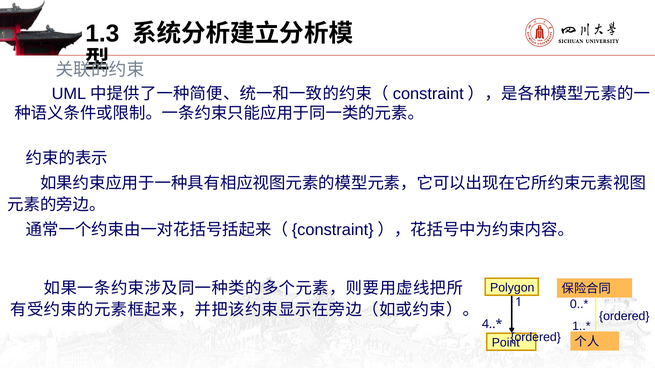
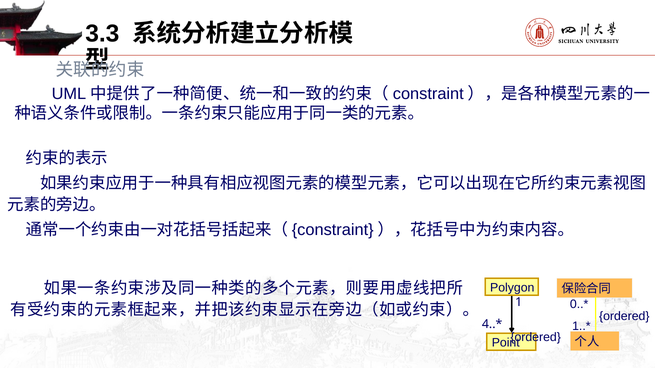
1.3: 1.3 -> 3.3 (102, 34)
